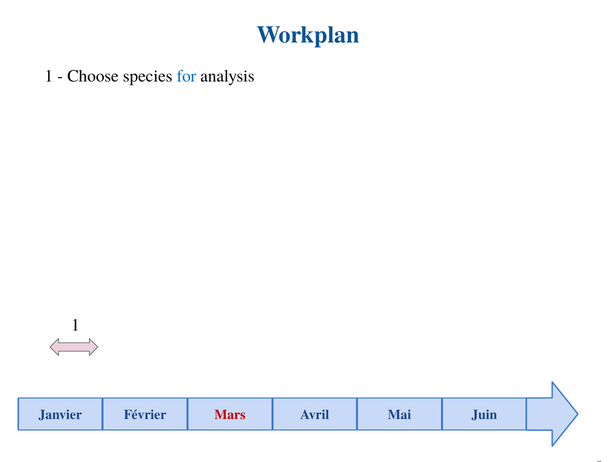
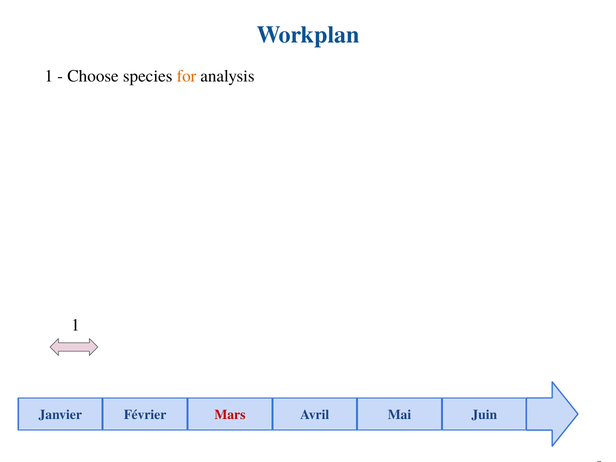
for colour: blue -> orange (186, 76)
